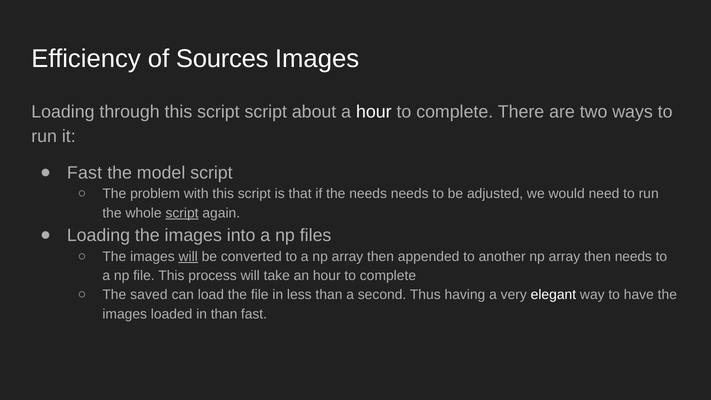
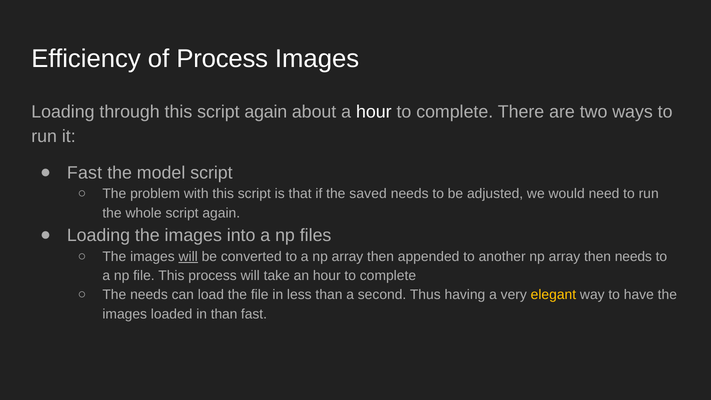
of Sources: Sources -> Process (222, 59)
this script script: script -> again (266, 112)
the needs: needs -> saved (368, 194)
script underline: present -> none (182, 213)
The saved: saved -> needs (149, 295)
elegant colour: white -> yellow (553, 295)
